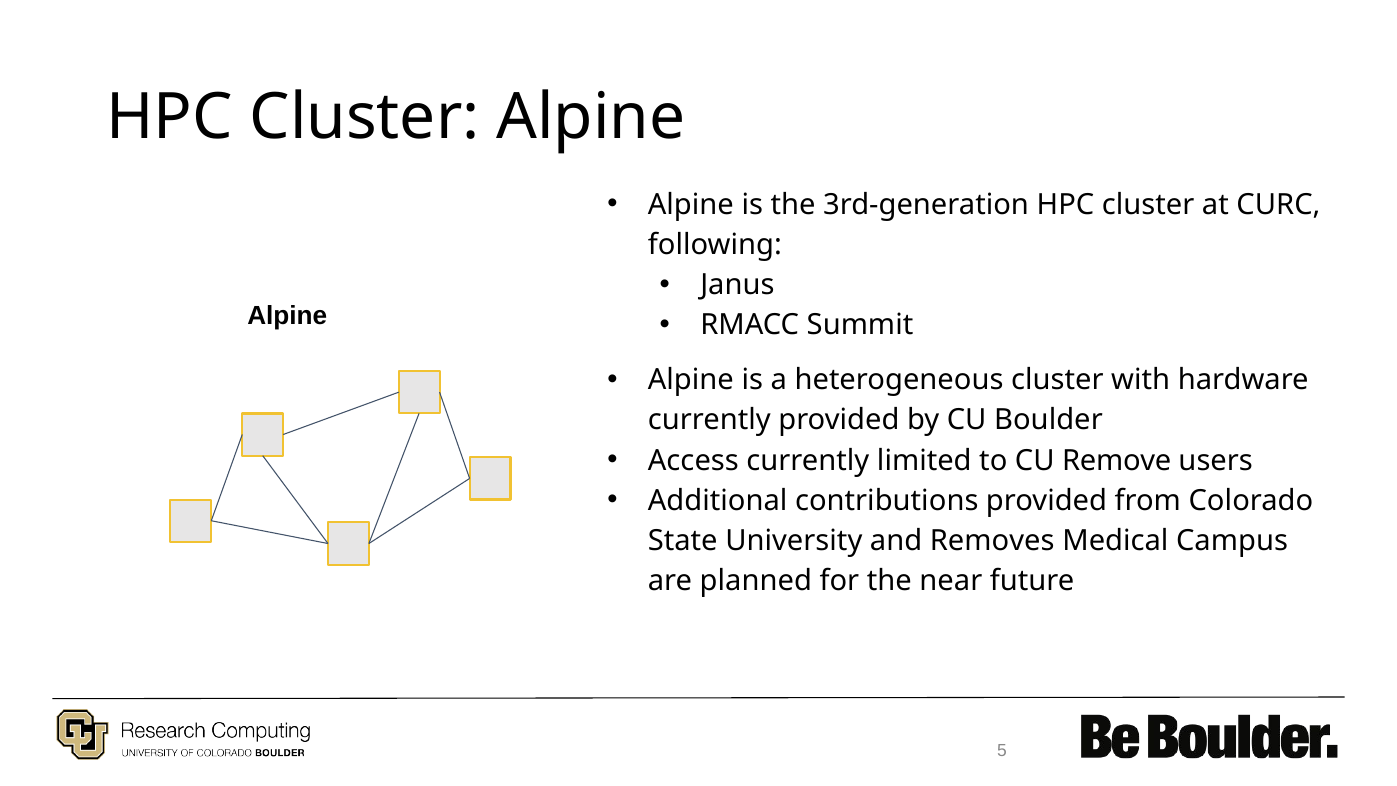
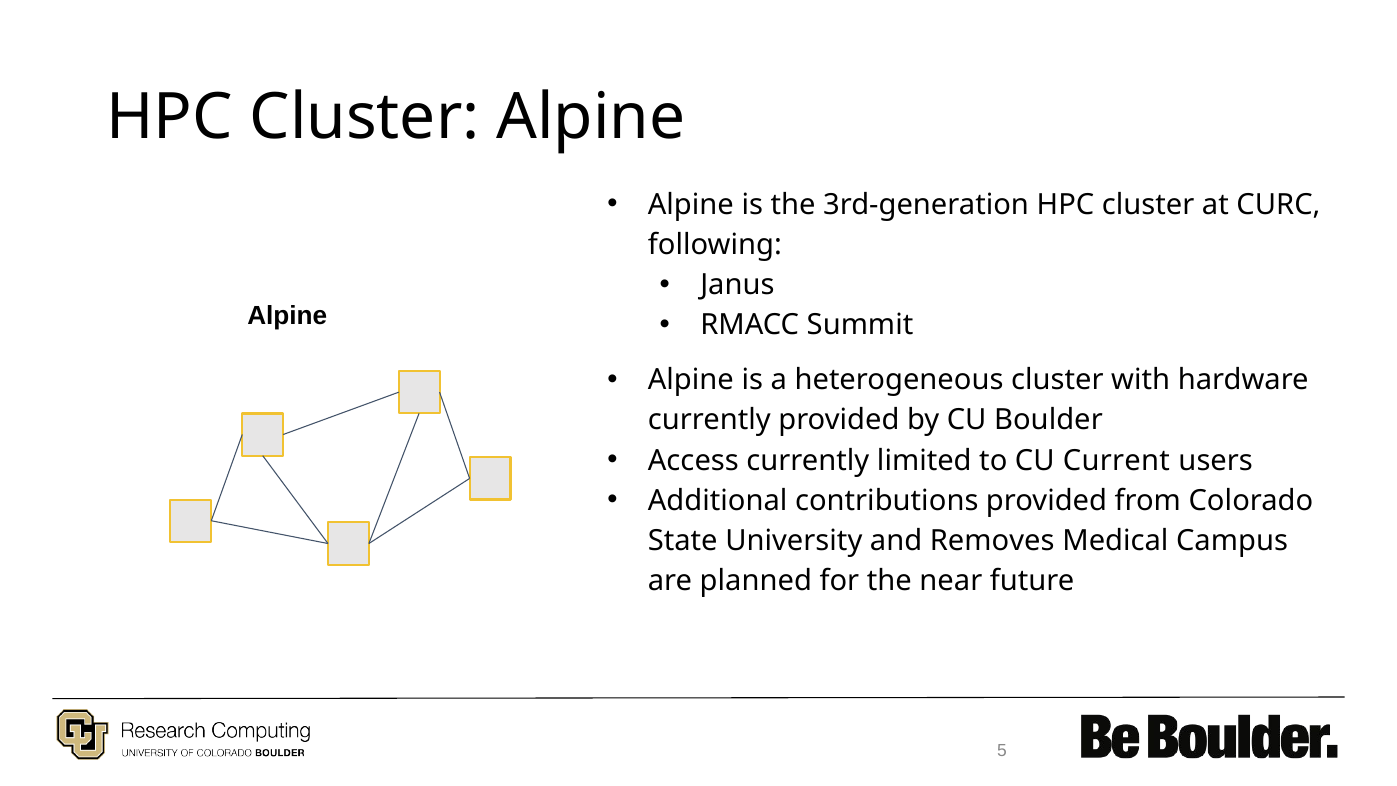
Remove: Remove -> Current (1116, 460)
